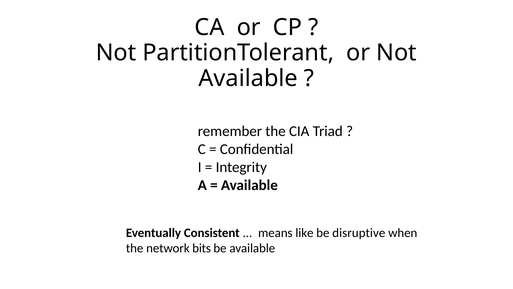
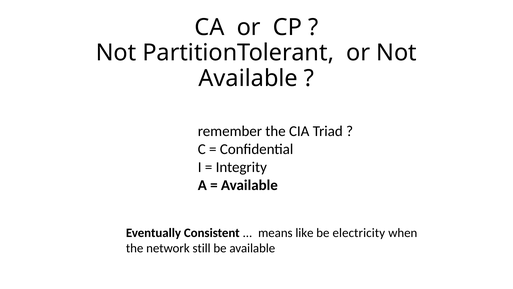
disruptive: disruptive -> electricity (359, 232)
bits: bits -> still (202, 248)
